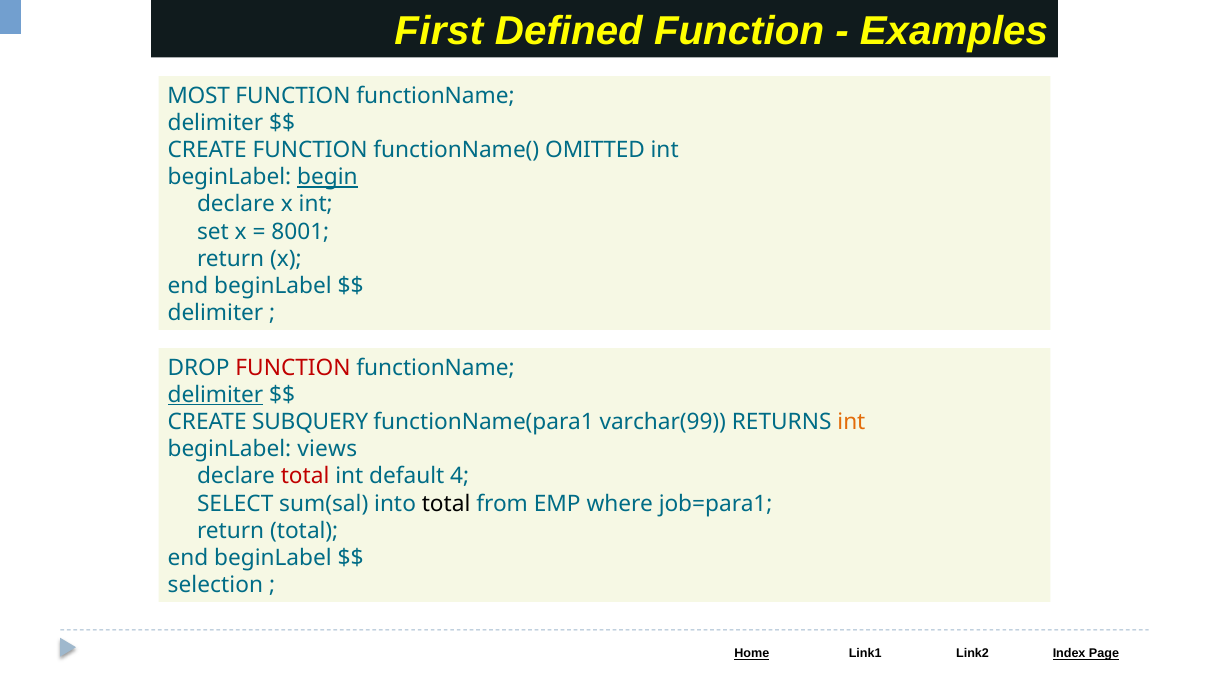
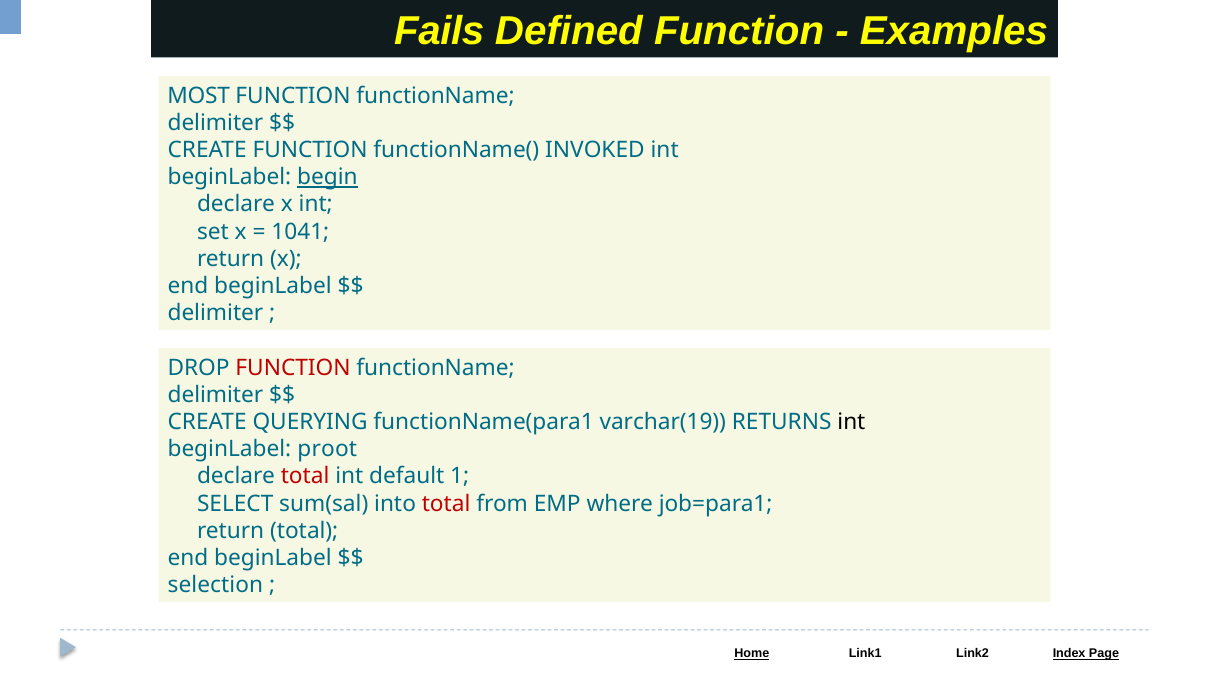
First: First -> Fails (439, 31)
OMITTED: OMITTED -> INVOKED (595, 150)
8001: 8001 -> 1041 (300, 232)
delimiter underline: present -> none (215, 395)
SUBQUERY: SUBQUERY -> QUERYING (310, 422)
varchar(99: varchar(99 -> varchar(19 (663, 422)
int colour: orange -> black (851, 422)
views: views -> proot (327, 449)
4: 4 -> 1 (460, 477)
total colour: black -> red (446, 504)
